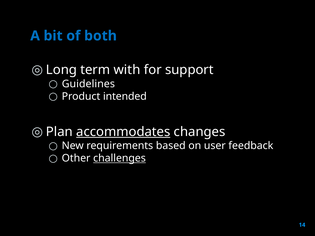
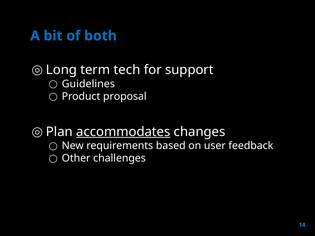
with: with -> tech (127, 70)
intended: intended -> proposal (125, 96)
challenges underline: present -> none (119, 158)
